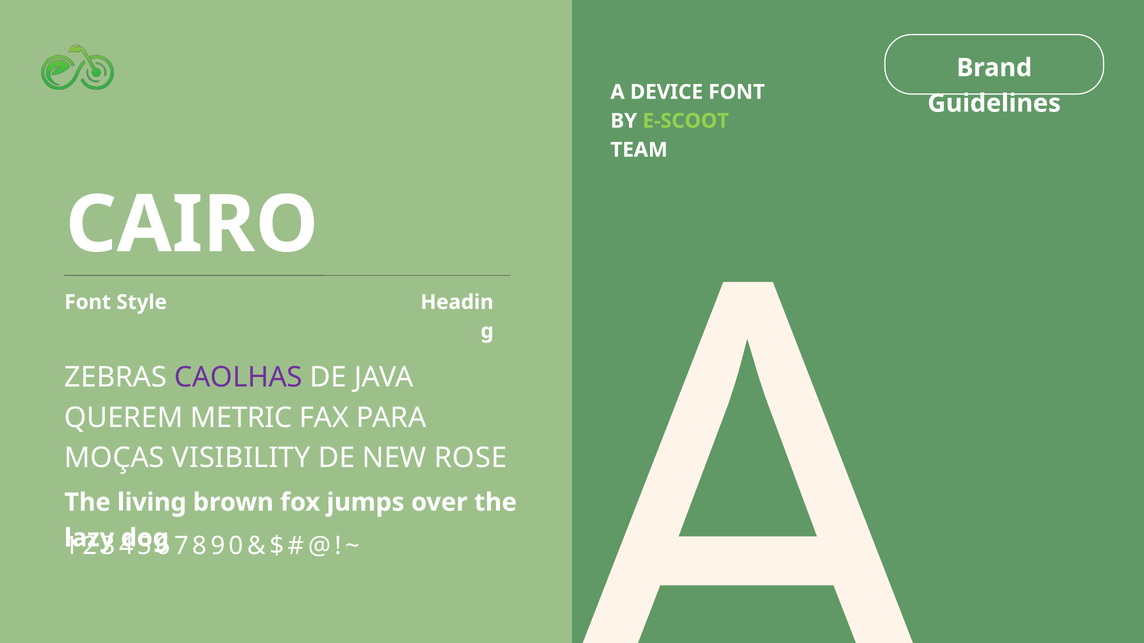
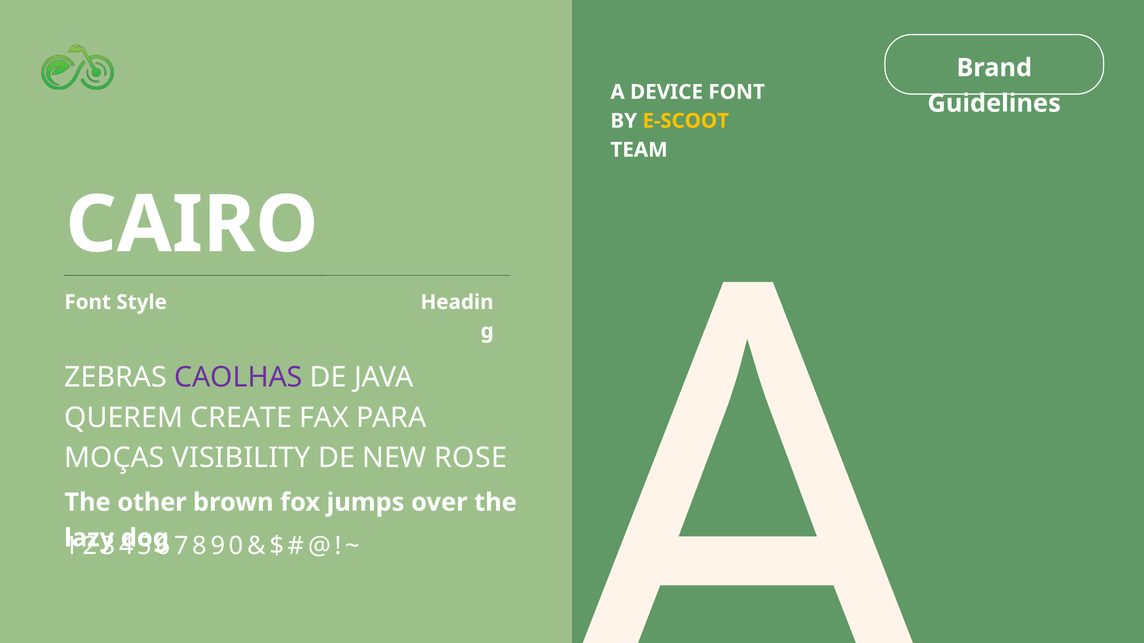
E-SCOOT colour: light green -> yellow (686, 121)
METRIC: METRIC -> CREATE (241, 418)
living: living -> other (152, 503)
